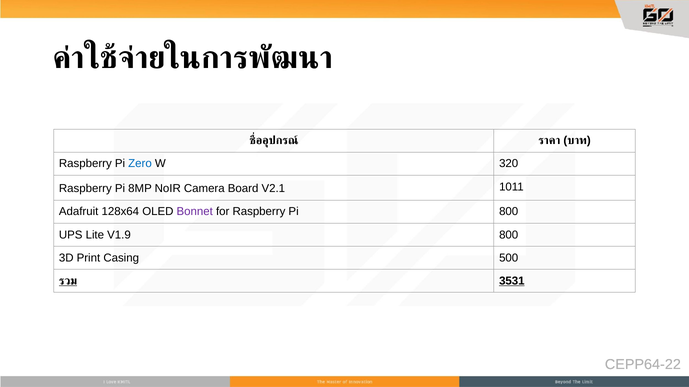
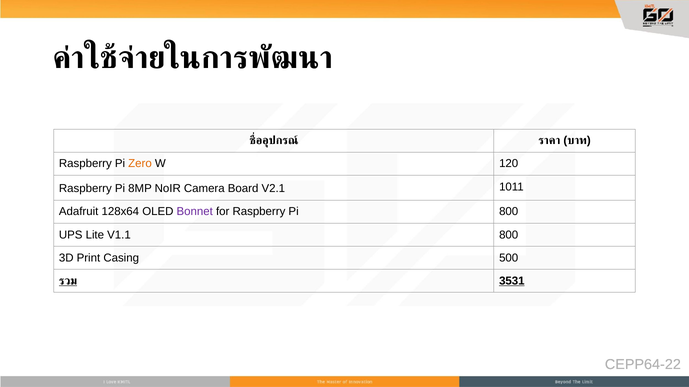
Zero colour: blue -> orange (140, 164)
320: 320 -> 120 (509, 164)
V1.9: V1.9 -> V1.1 (119, 235)
